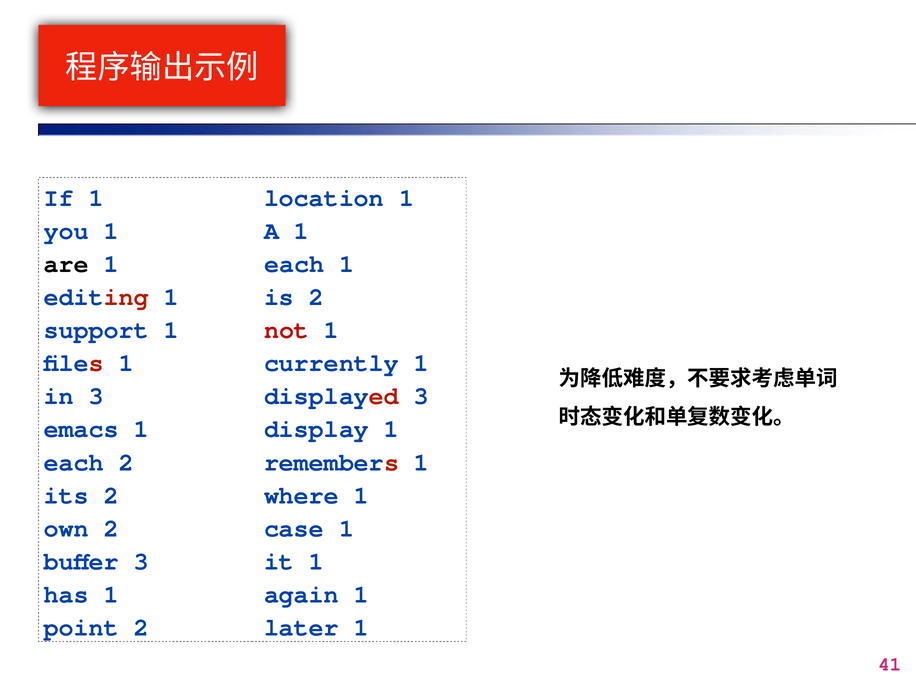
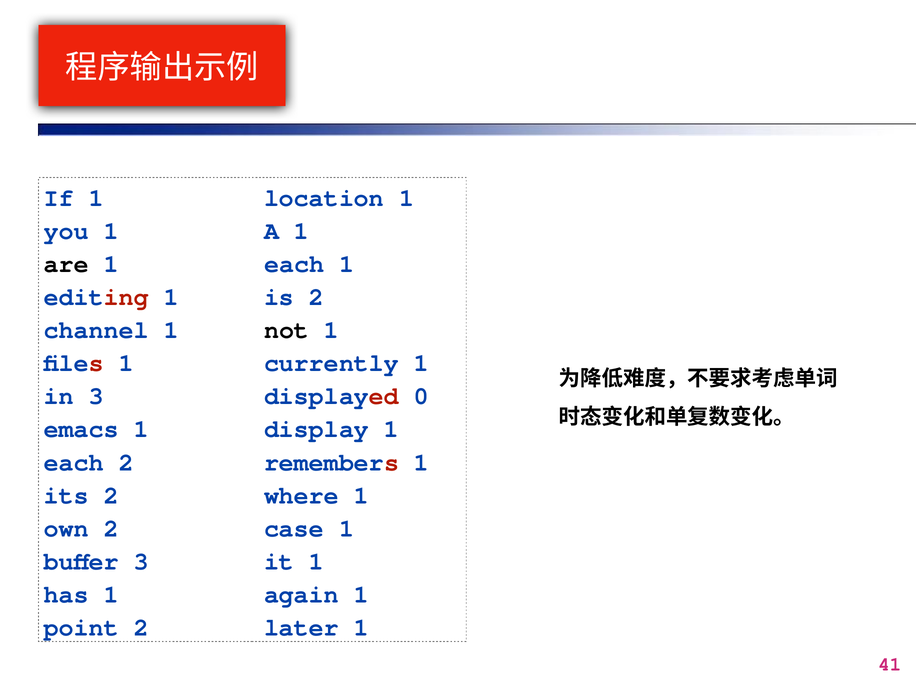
support: support -> channel (96, 330)
not colour: red -> black (287, 330)
displayed 3: 3 -> 0 (421, 396)
